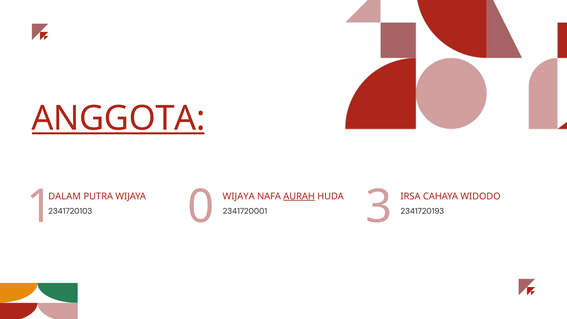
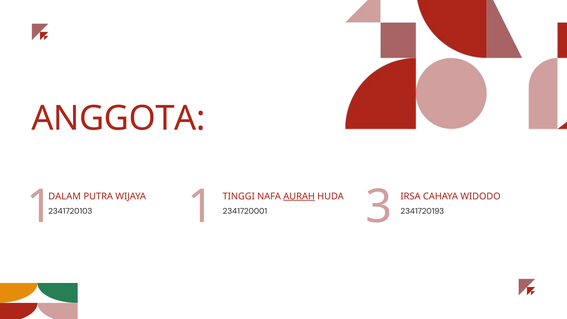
ANGGOTA underline: present -> none (118, 118)
WIJAYA WIJAYA: WIJAYA -> TINGGI (239, 196)
1 0: 0 -> 1 (201, 207)
